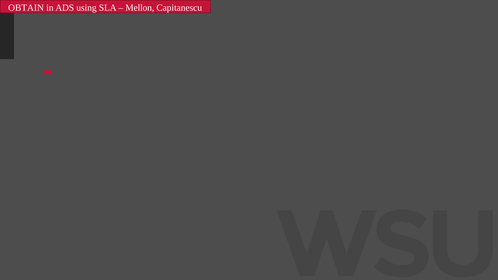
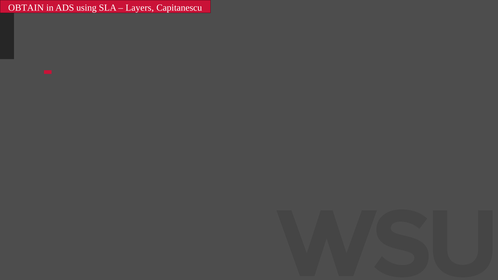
Mellon: Mellon -> Layers (140, 8)
